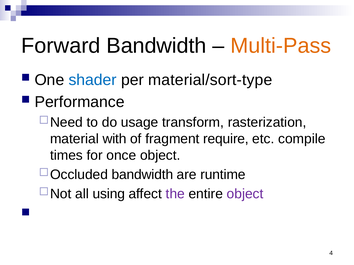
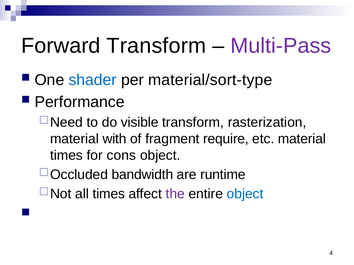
Forward Bandwidth: Bandwidth -> Transform (156, 46)
Multi-Pass colour: orange -> purple (281, 46)
usage: usage -> visible (140, 123)
etc compile: compile -> material (302, 139)
once: once -> cons (121, 156)
all using: using -> times (109, 194)
object colour: purple -> blue (245, 194)
